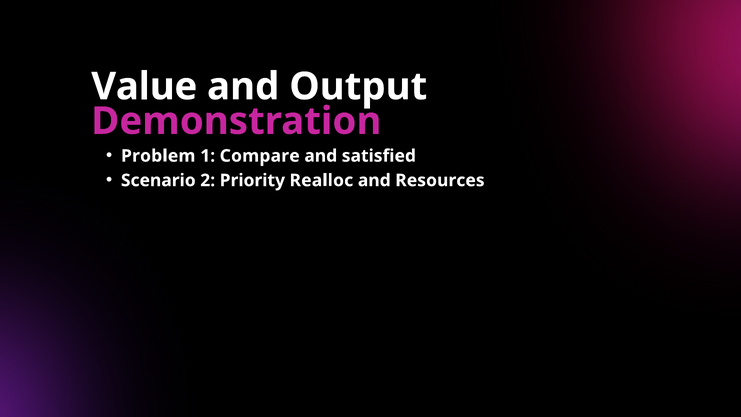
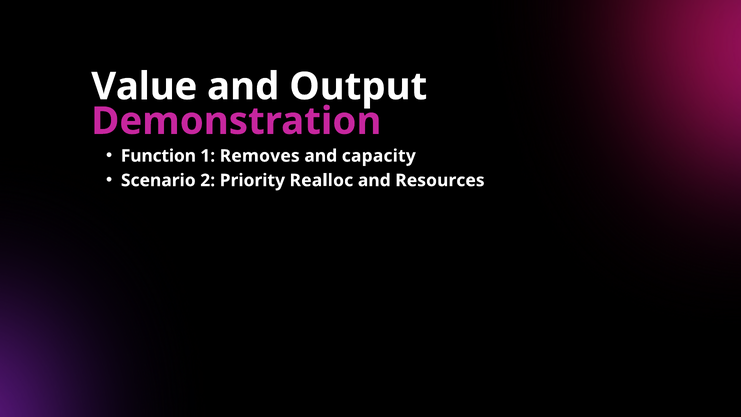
Problem: Problem -> Function (158, 156)
Compare: Compare -> Removes (260, 156)
satisfied: satisfied -> capacity (379, 156)
